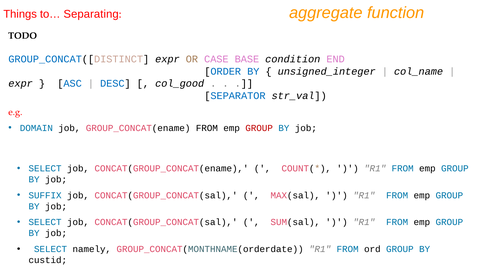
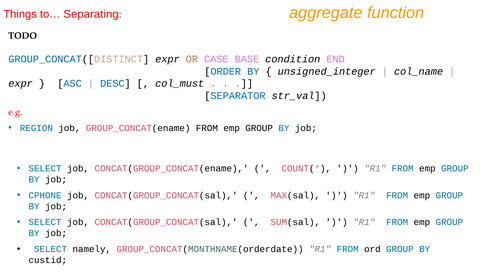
col_good: col_good -> col_must (180, 84)
DOMAIN: DOMAIN -> REGION (36, 128)
GROUP colour: red -> black (259, 128)
SUFFIX: SUFFIX -> CPHONE (45, 195)
